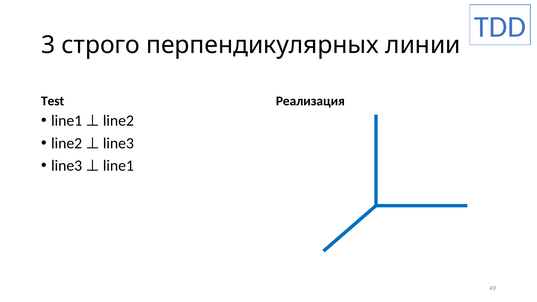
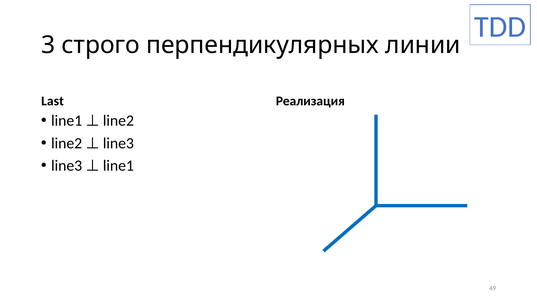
Test: Test -> Last (53, 101)
